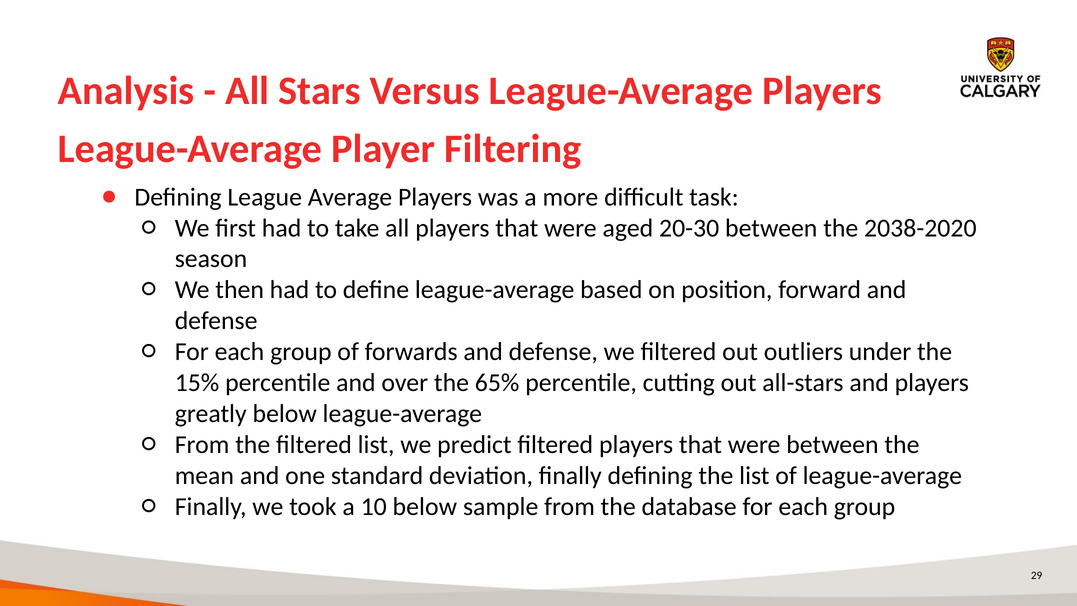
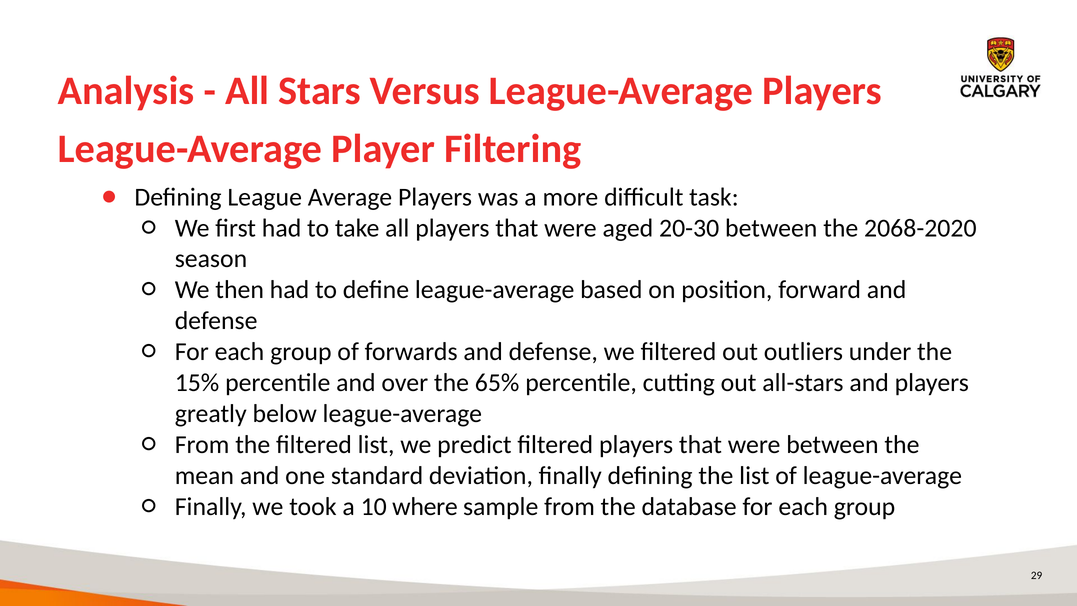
2038-2020: 2038-2020 -> 2068-2020 (920, 228)
10 below: below -> where (425, 506)
